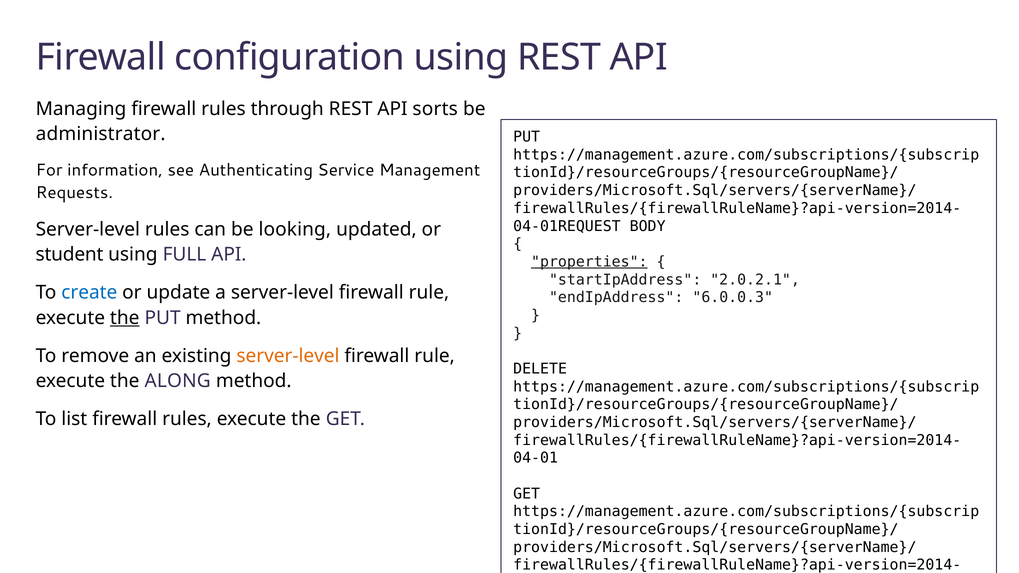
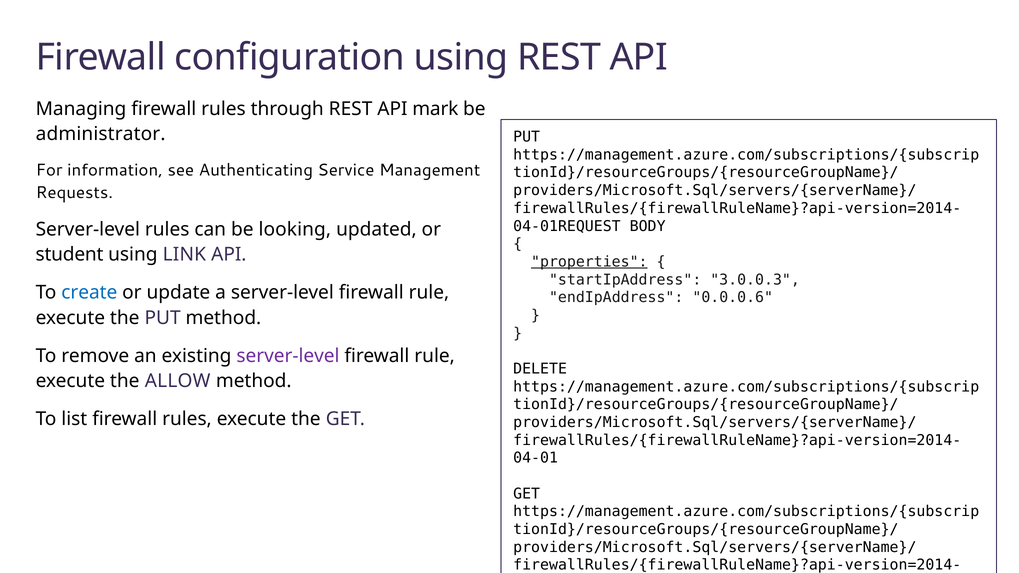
sorts: sorts -> mark (435, 109)
FULL: FULL -> LINK (184, 255)
2.0.2.1: 2.0.2.1 -> 3.0.0.3 (755, 280)
6.0.0.3: 6.0.0.3 -> 0.0.0.6 (733, 298)
the underline: present -> none (125, 318)
server-level colour: orange -> purple (288, 356)
ALONG: ALONG -> ALLOW (178, 381)
